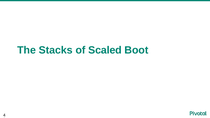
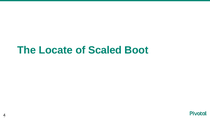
Stacks: Stacks -> Locate (56, 50)
